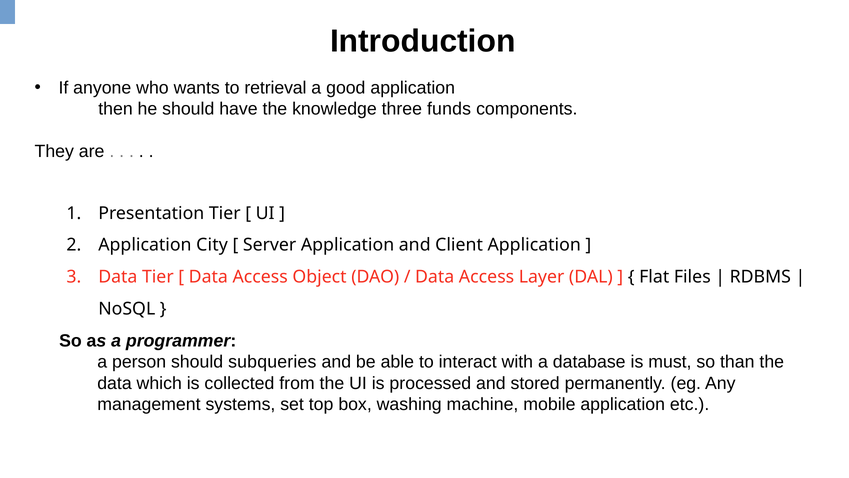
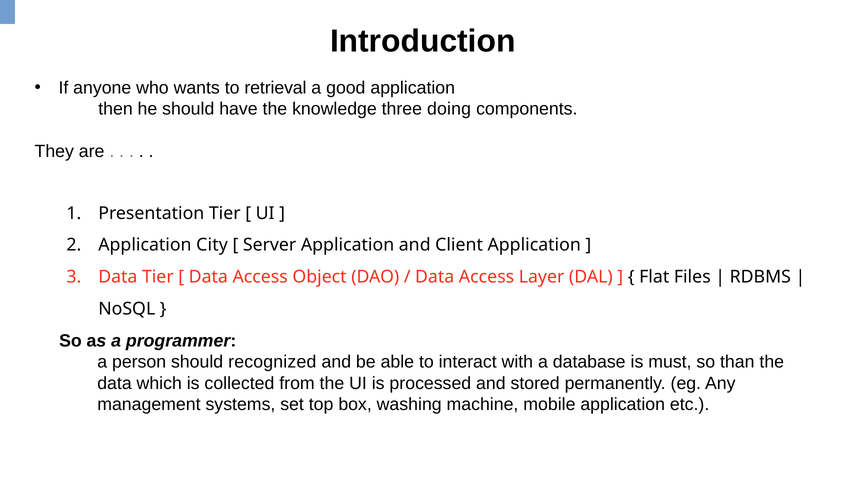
funds: funds -> doing (449, 109)
subqueries: subqueries -> recognized (272, 362)
